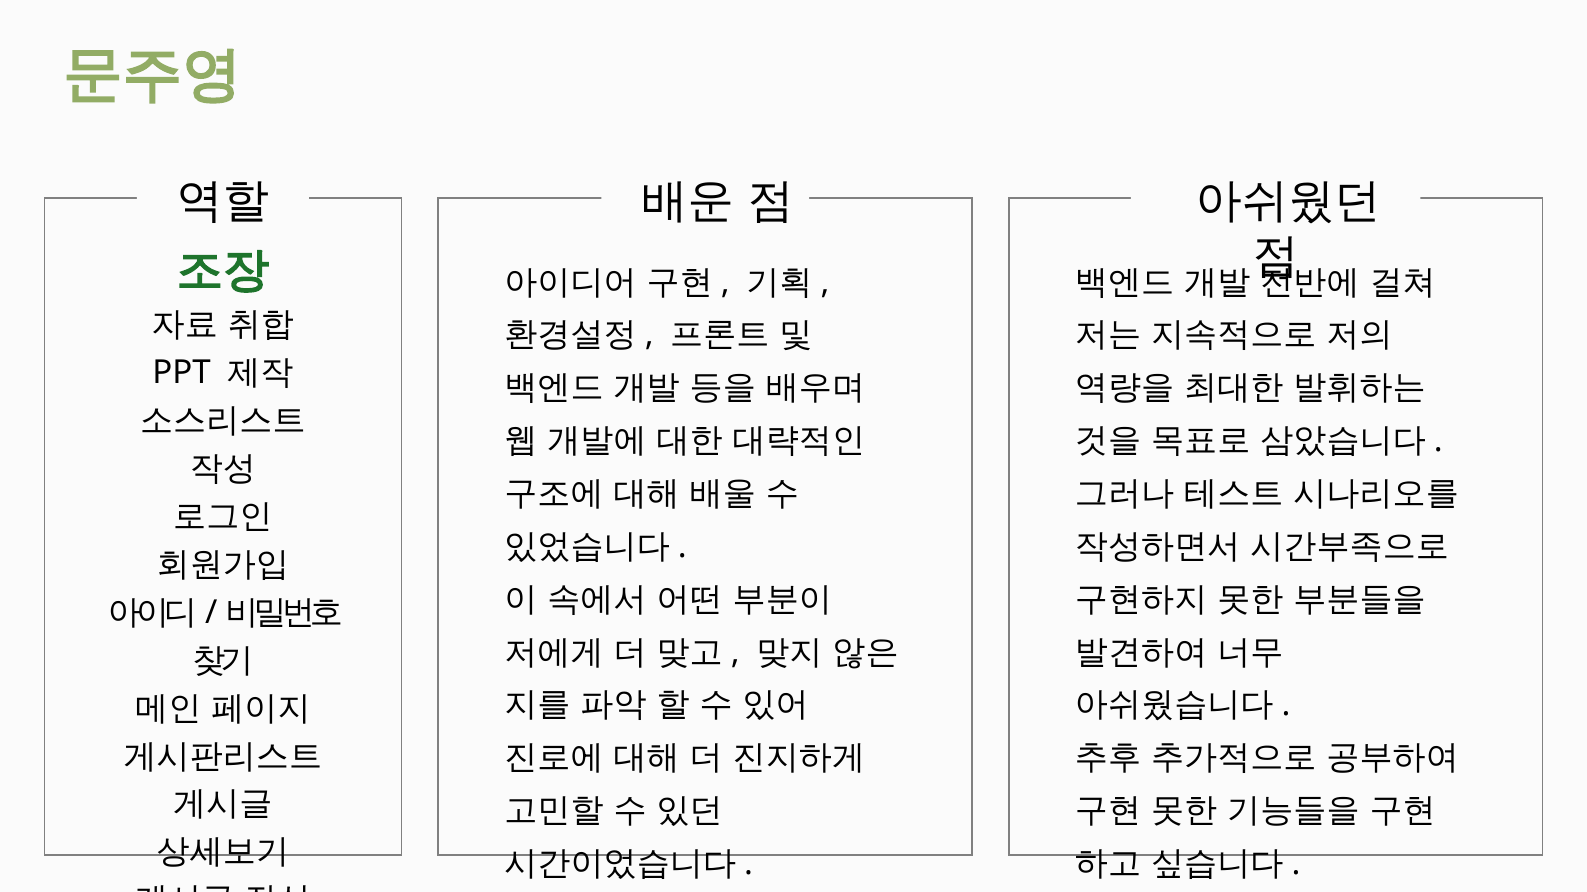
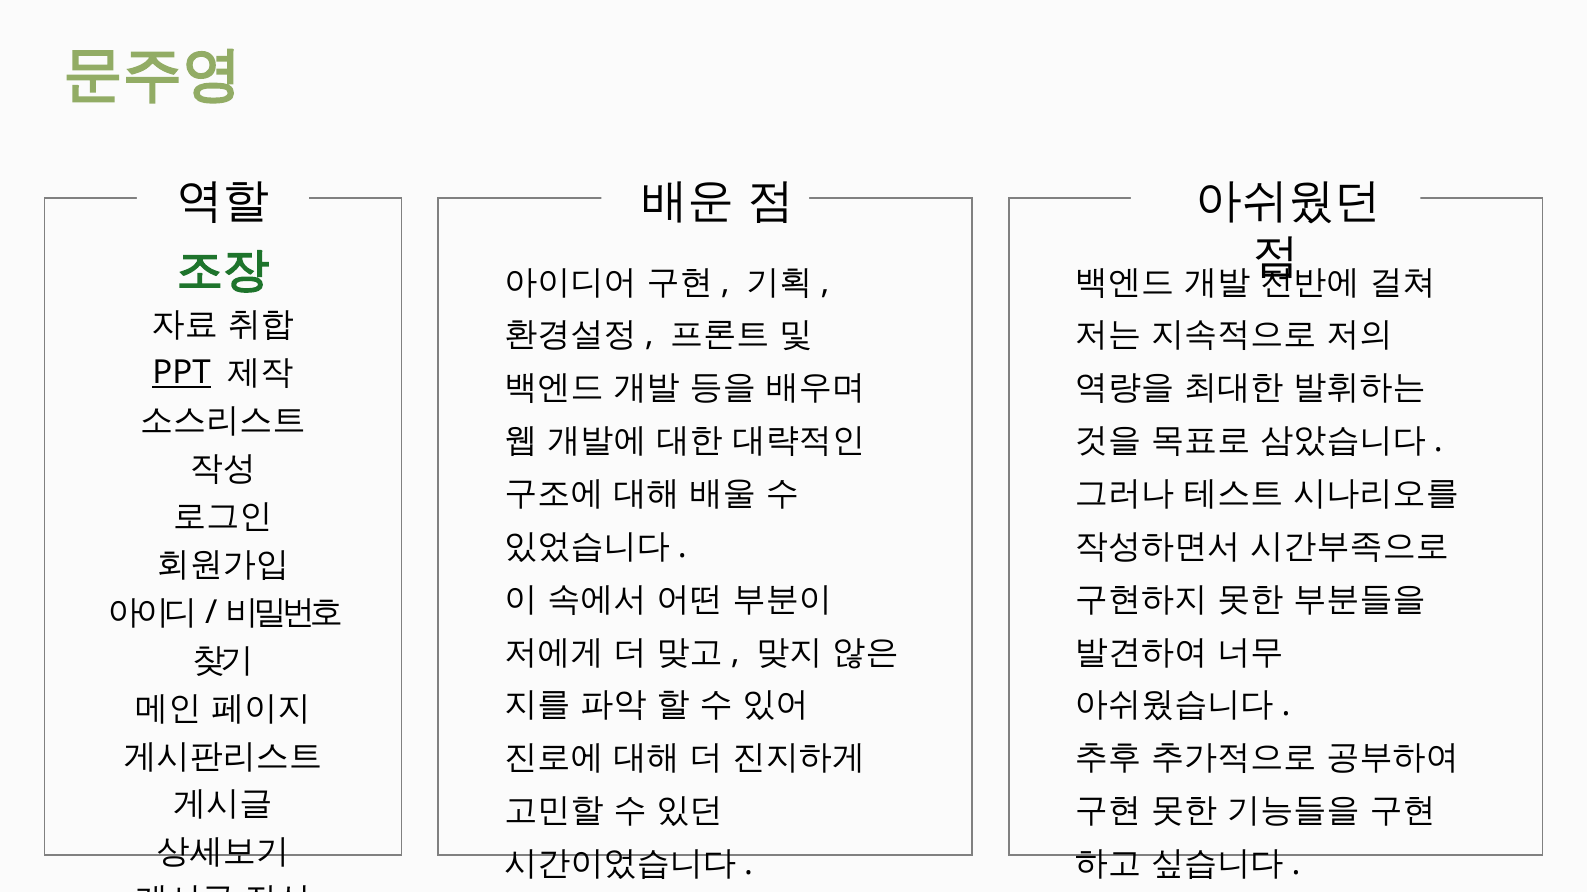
PPT underline: none -> present (182, 373)
